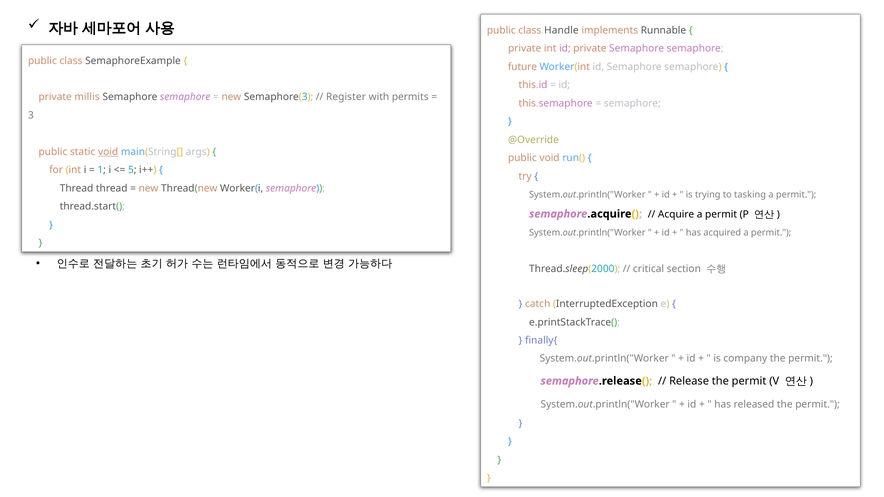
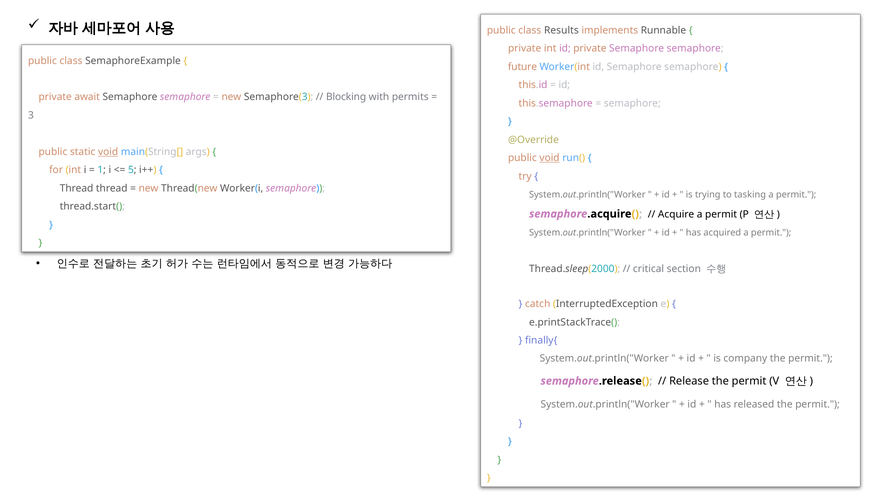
Handle: Handle -> Results (561, 30)
millis: millis -> await (87, 97)
Register: Register -> Blocking (346, 97)
void underline: none -> present (550, 158)
